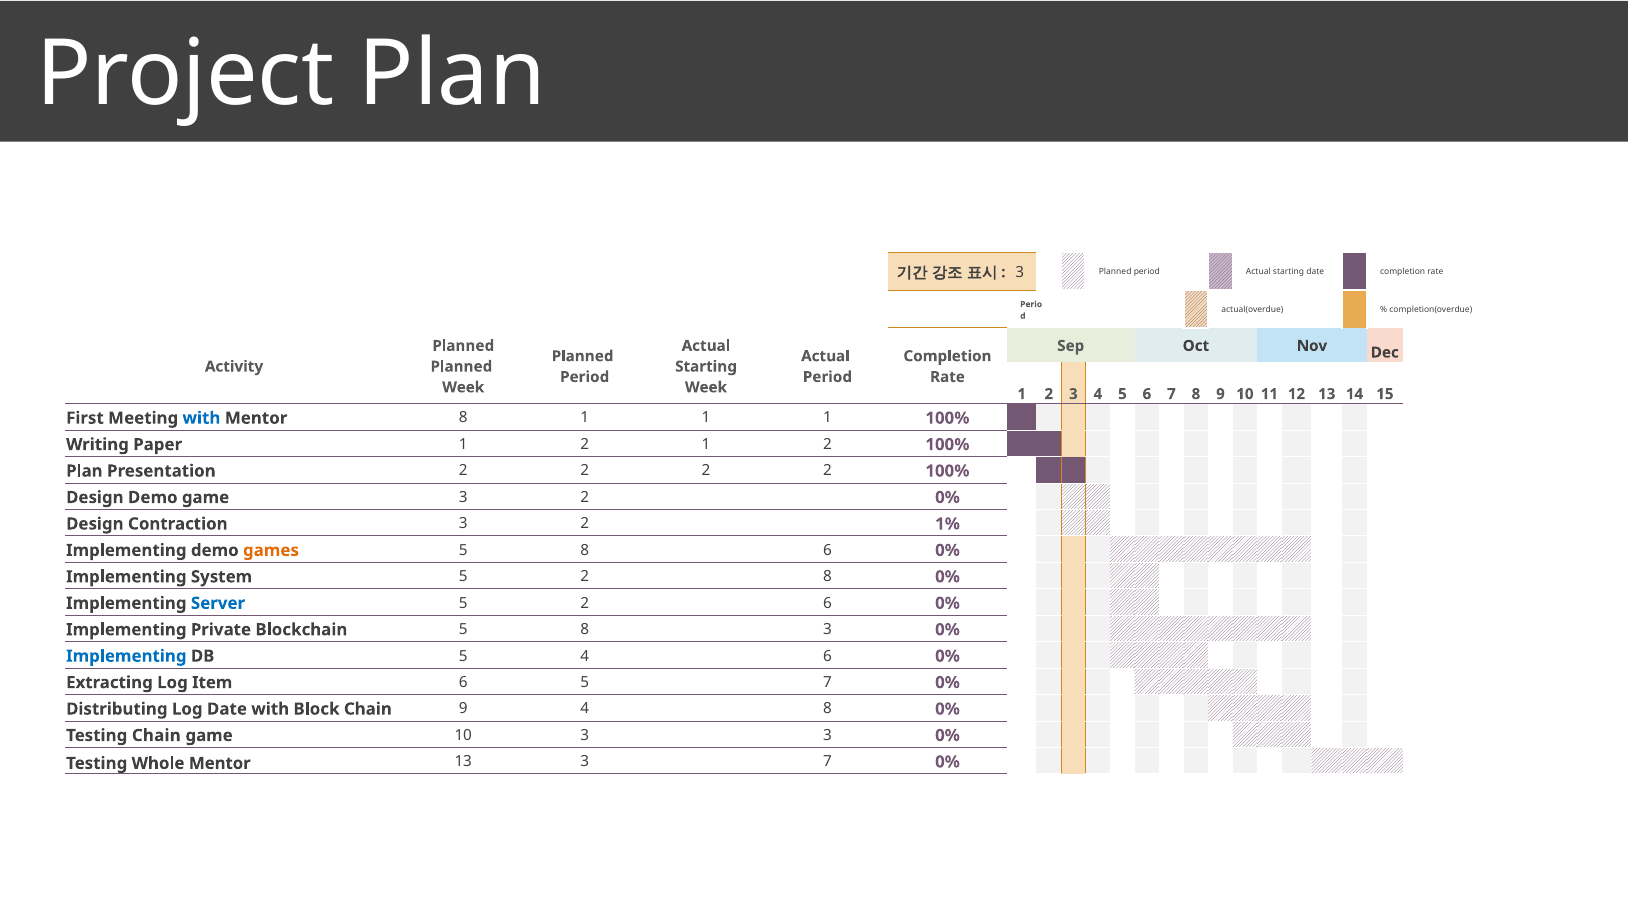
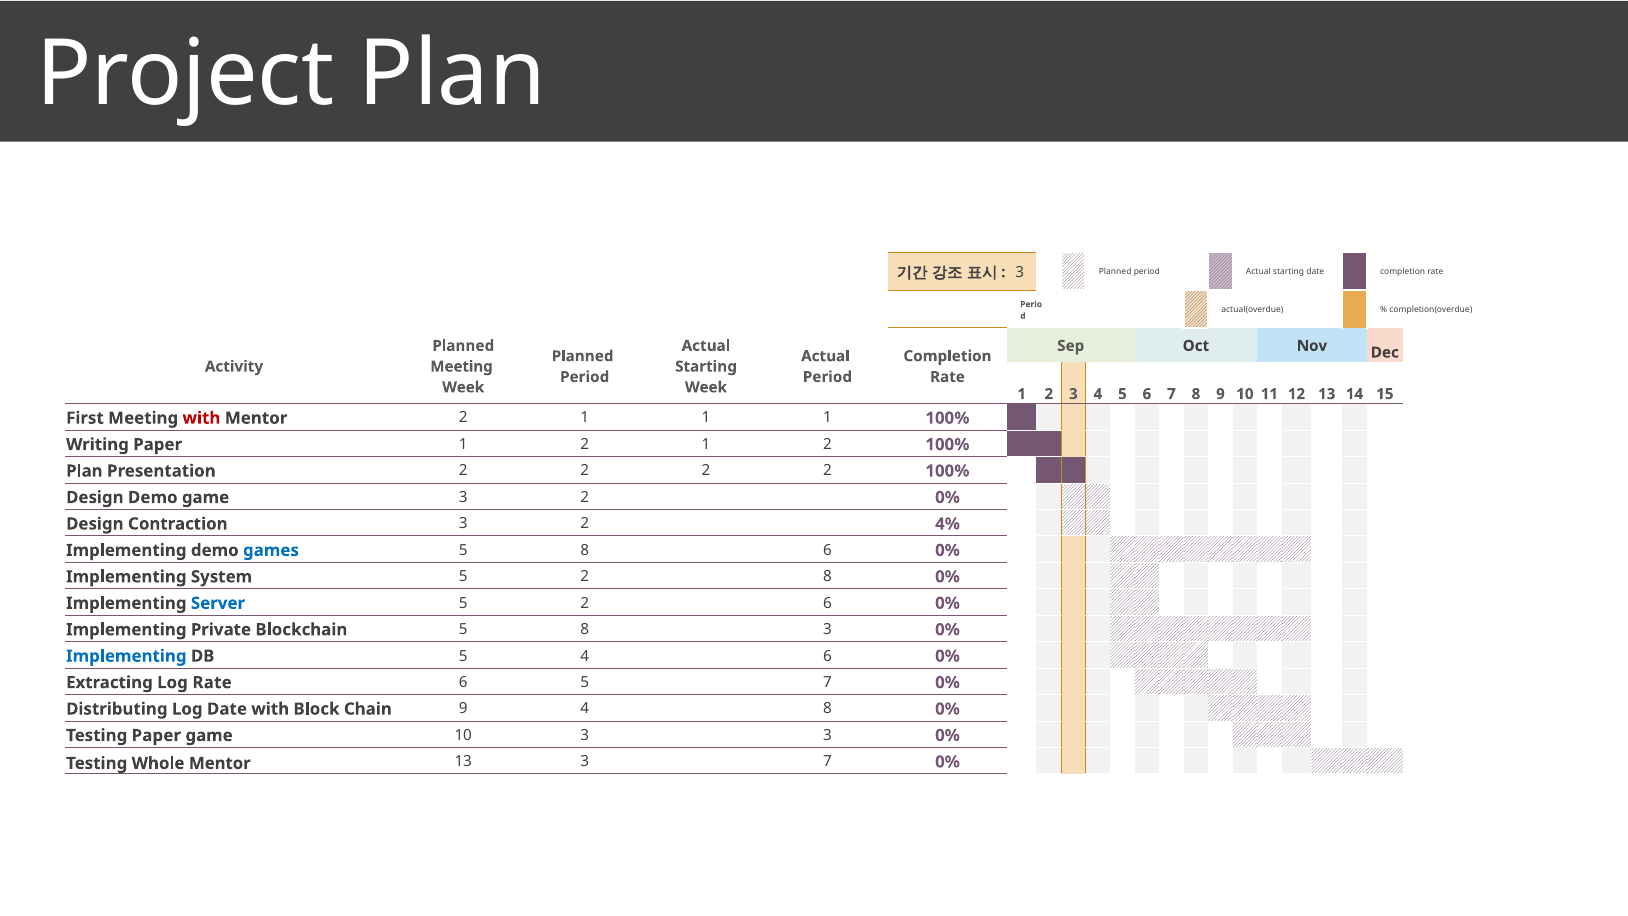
Planned: Planned -> Meeting (461, 366)
with colour: blue -> red (201, 418)
Mentor 8: 8 -> 2 (463, 418)
1%: 1% -> 4% (948, 524)
games colour: orange -> blue (271, 550)
Log Item: Item -> Rate (212, 682)
Testing Chain: Chain -> Paper (156, 735)
